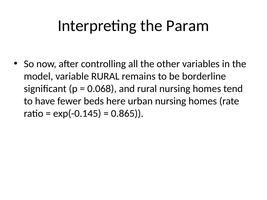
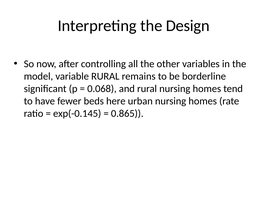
Param: Param -> Design (188, 26)
